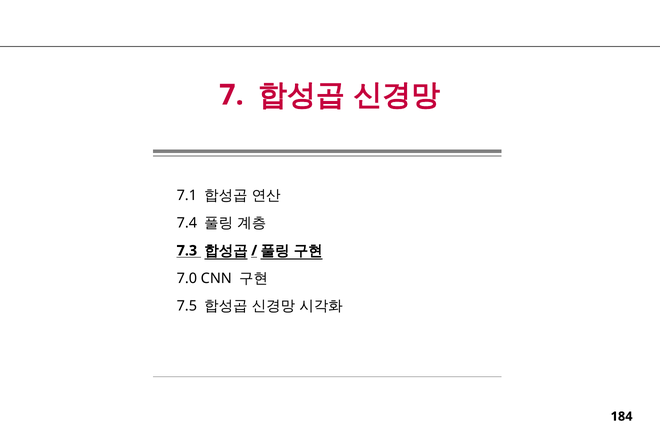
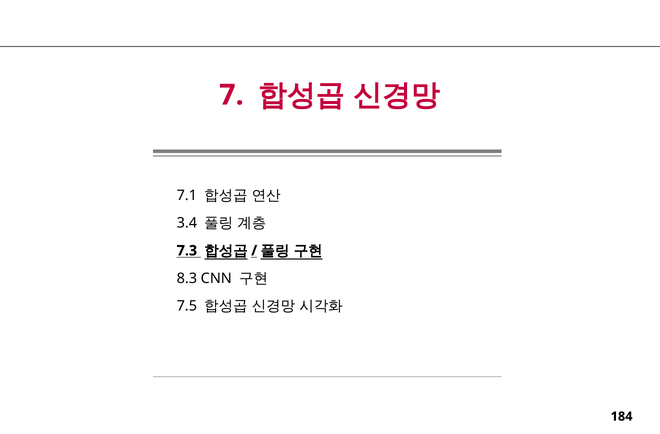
7.4: 7.4 -> 3.4 (187, 223)
7.0: 7.0 -> 8.3 (187, 278)
